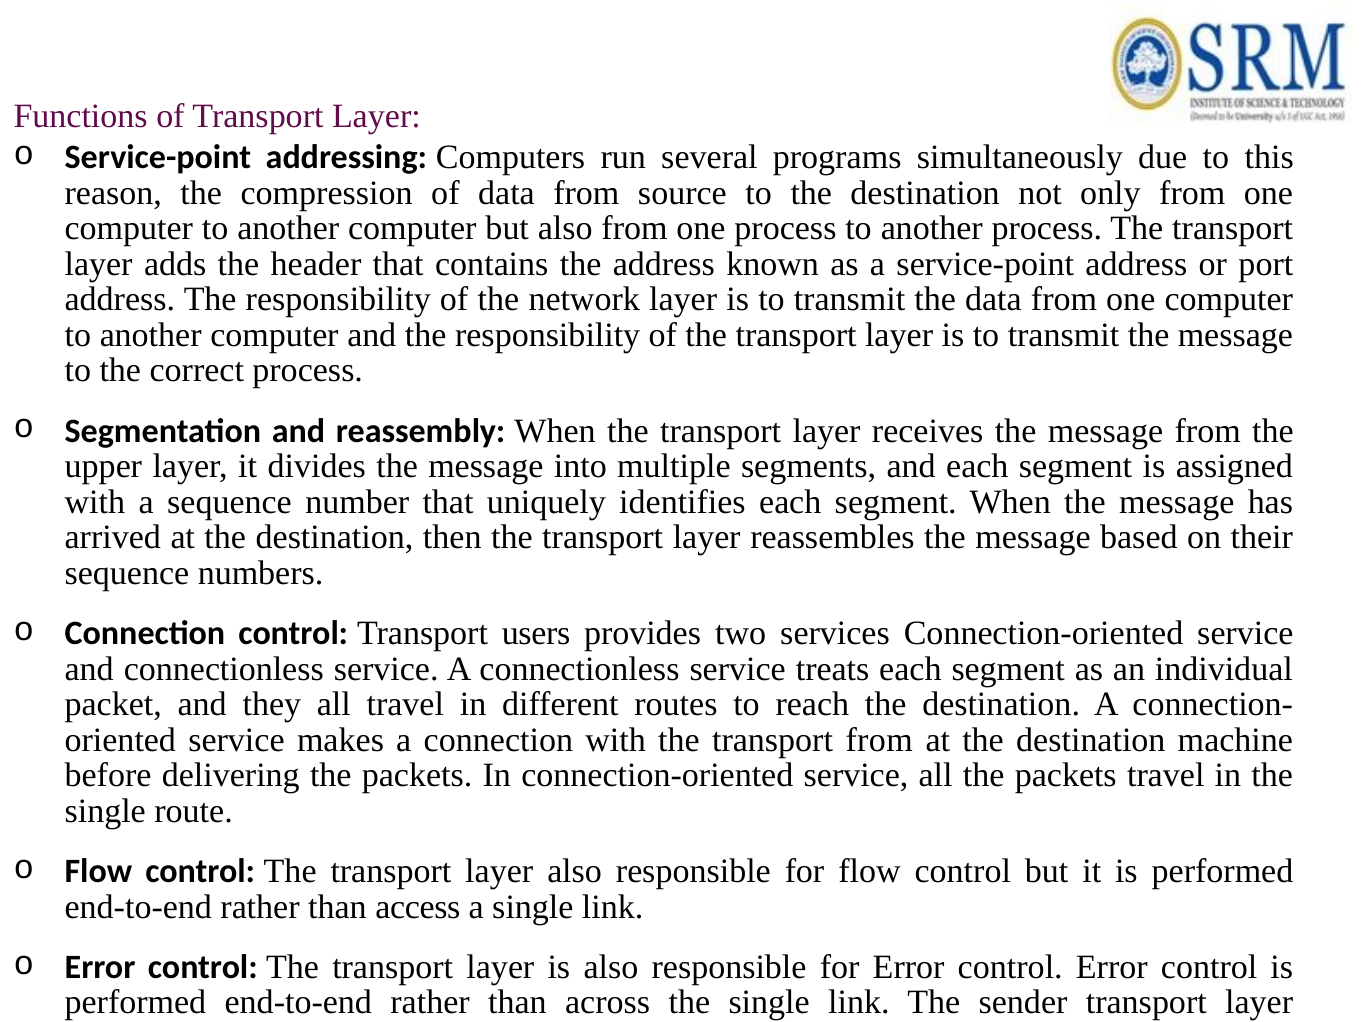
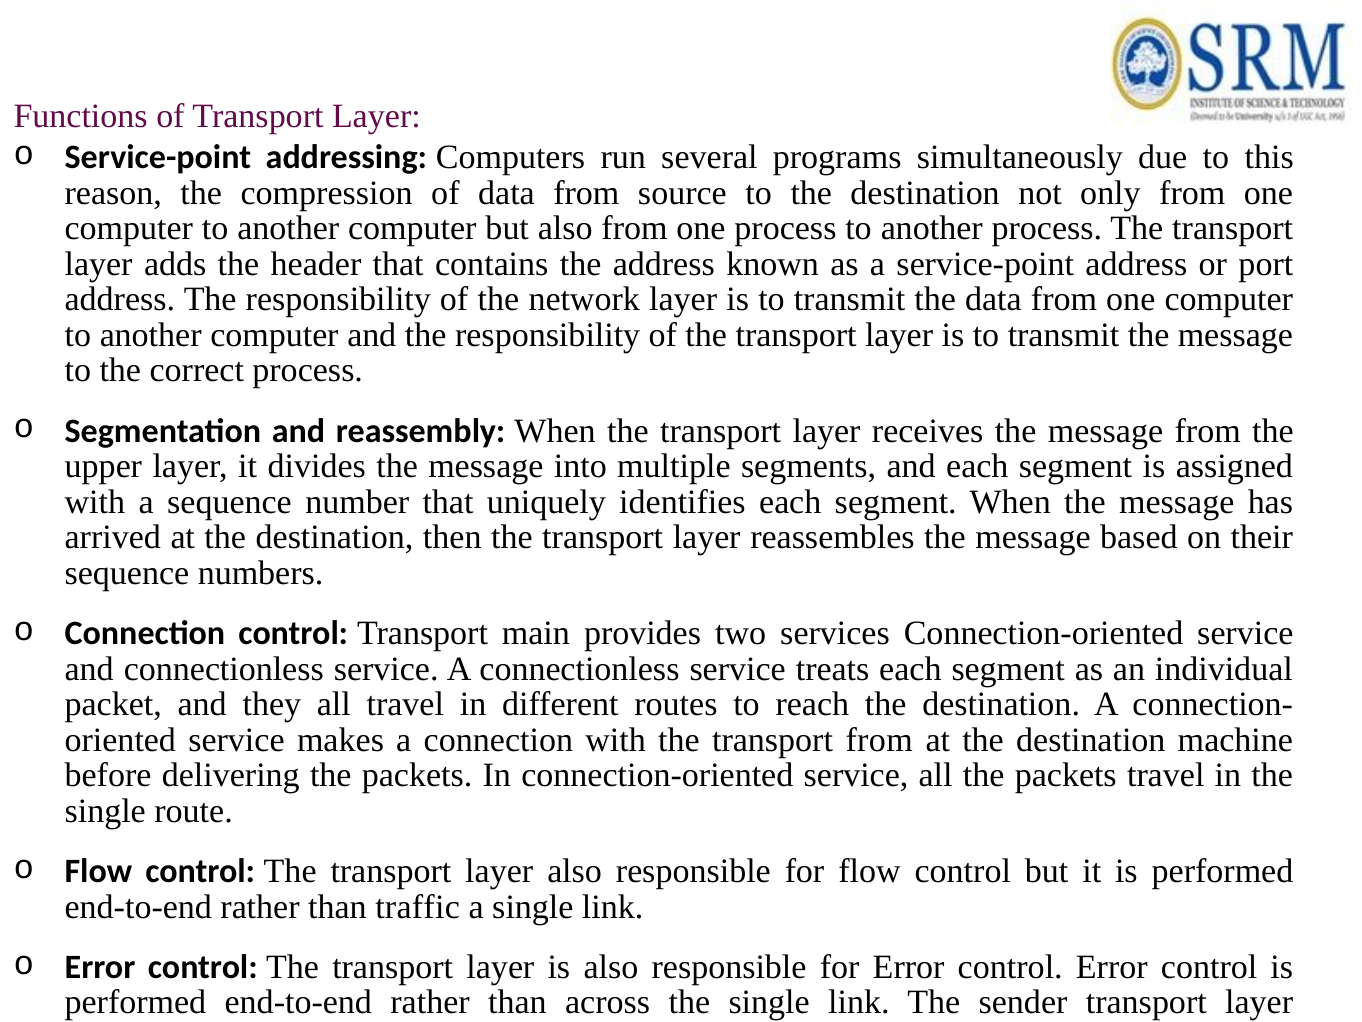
users: users -> main (536, 633)
access: access -> traffic (418, 907)
